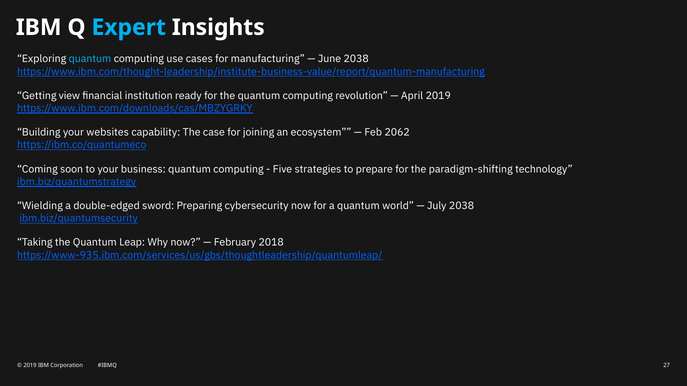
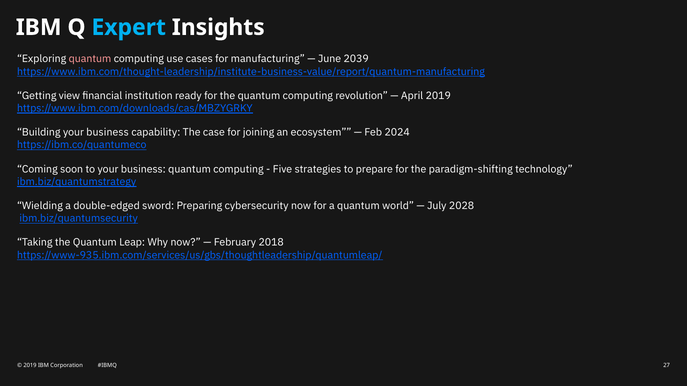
quantum colour: light blue -> pink (90, 59)
June 2038: 2038 -> 2039 (356, 59)
Building your websites: websites -> business (108, 133)
2062: 2062 -> 2024 (397, 133)
July 2038: 2038 -> 2028 (462, 206)
